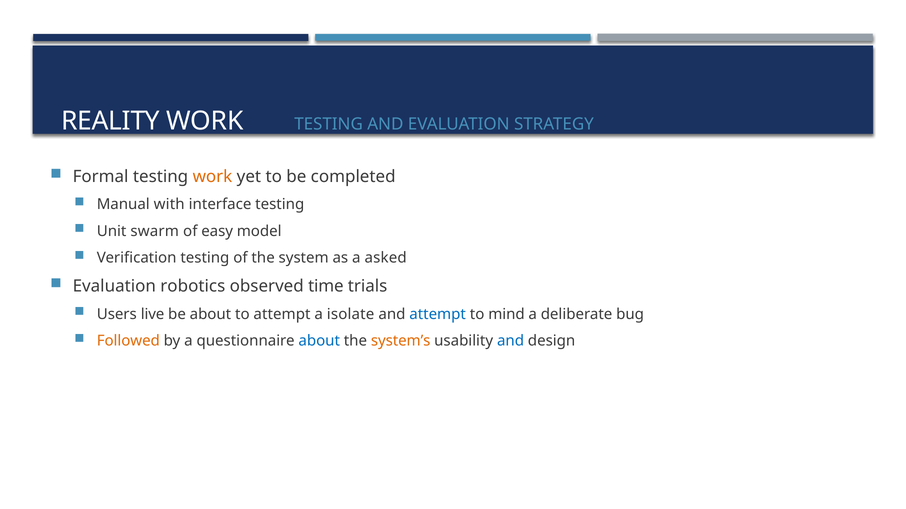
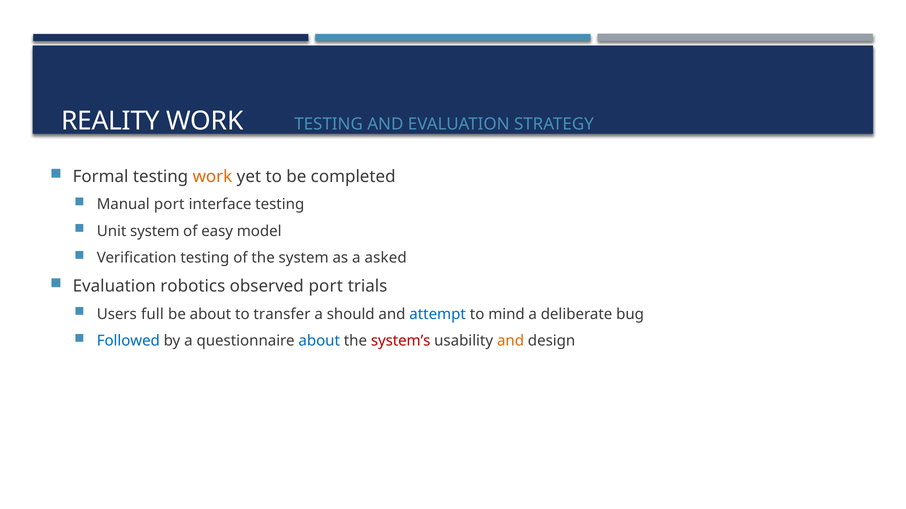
Manual with: with -> port (169, 205)
Unit swarm: swarm -> system (155, 231)
observed time: time -> port (326, 287)
live: live -> full (152, 314)
to attempt: attempt -> transfer (282, 314)
isolate: isolate -> should (351, 314)
Followed colour: orange -> blue (128, 341)
system’s colour: orange -> red (401, 341)
and colour: blue -> orange (511, 341)
